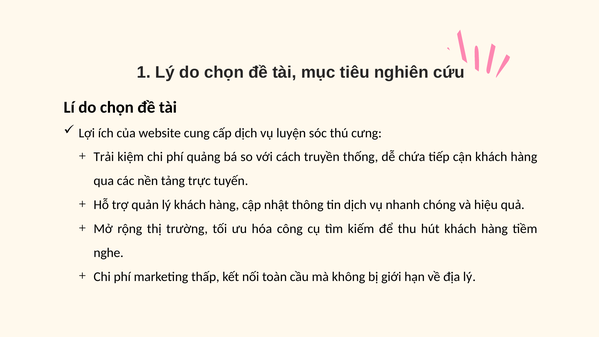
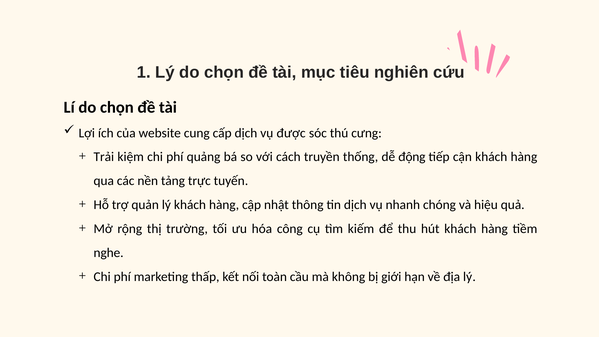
luyện: luyện -> được (291, 133)
chứa: chứa -> động (412, 157)
